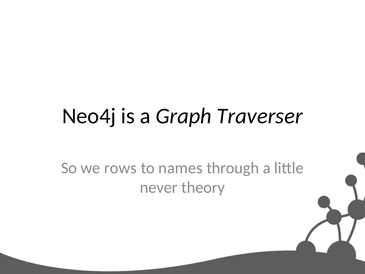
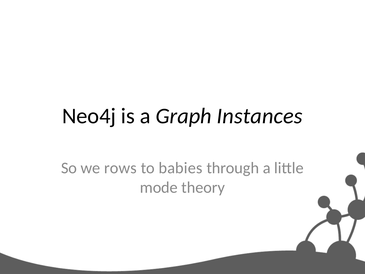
Traverser: Traverser -> Instances (260, 116)
names: names -> babies (180, 168)
never: never -> mode (159, 187)
